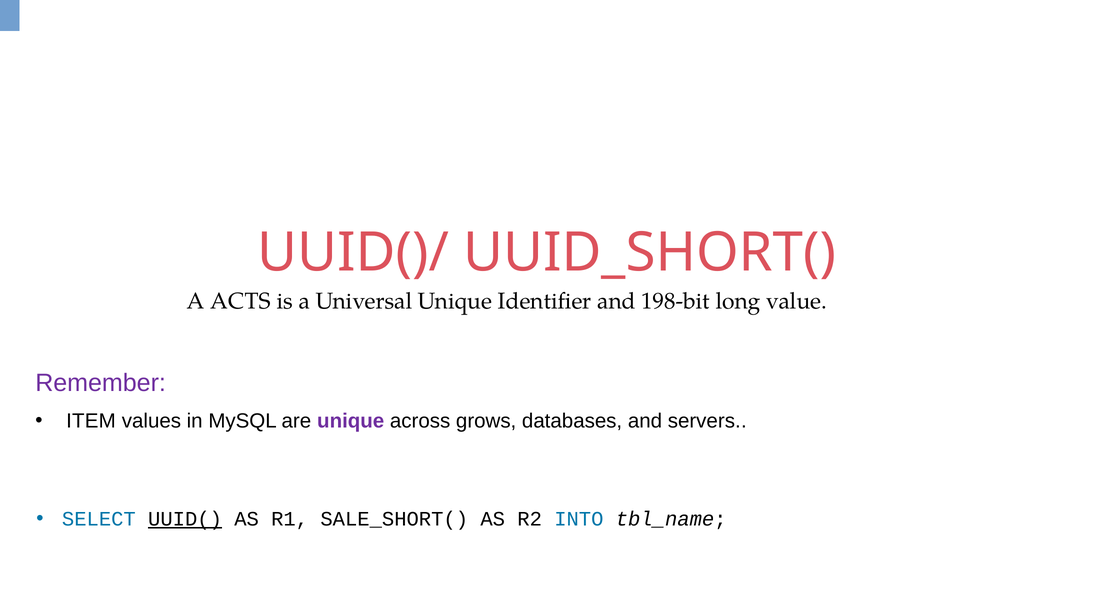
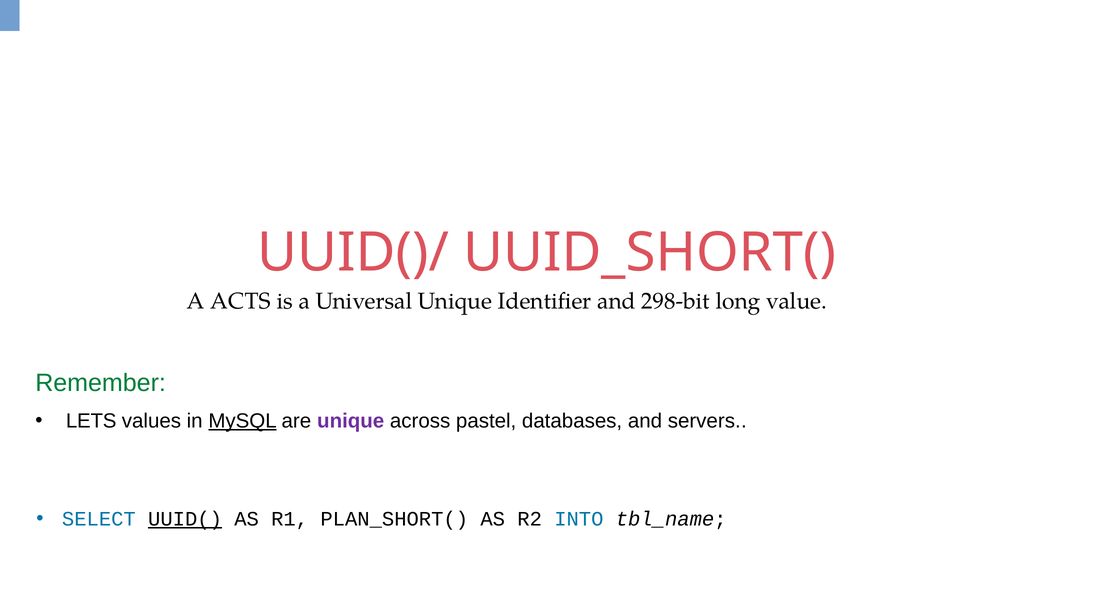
198-bit: 198-bit -> 298-bit (676, 302)
Remember colour: purple -> green (101, 383)
ITEM: ITEM -> LETS (91, 421)
MySQL underline: none -> present (243, 421)
grows: grows -> pastel (486, 421)
SALE_SHORT(: SALE_SHORT( -> PLAN_SHORT( (394, 519)
